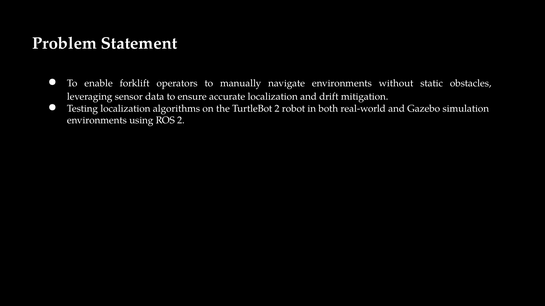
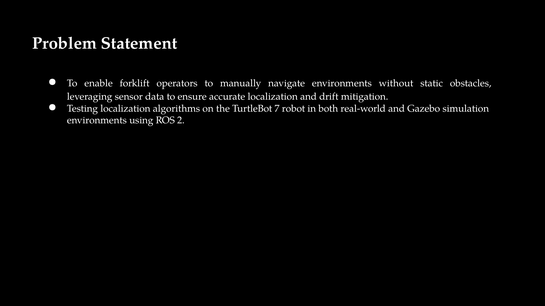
TurtleBot 2: 2 -> 7 (277, 109)
